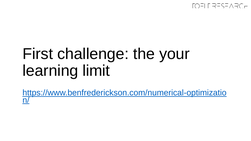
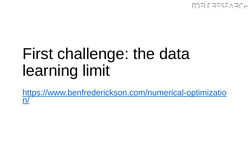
your: your -> data (174, 54)
